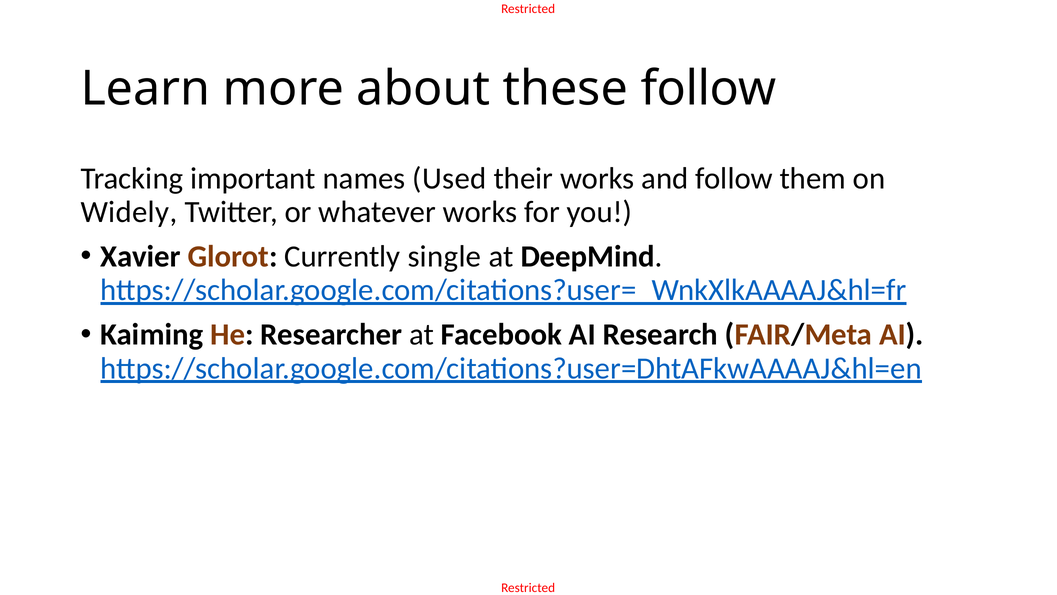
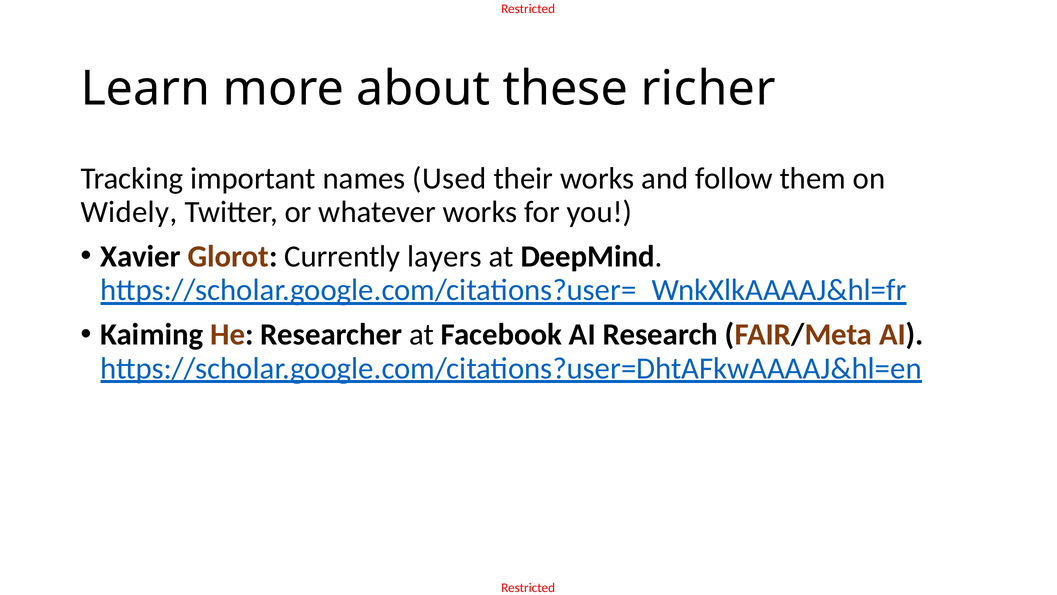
these follow: follow -> richer (708, 89)
single: single -> layers (445, 256)
